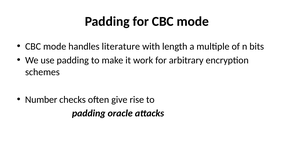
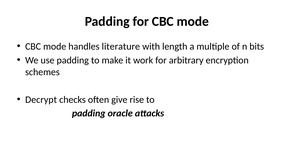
Number: Number -> Decrypt (41, 99)
